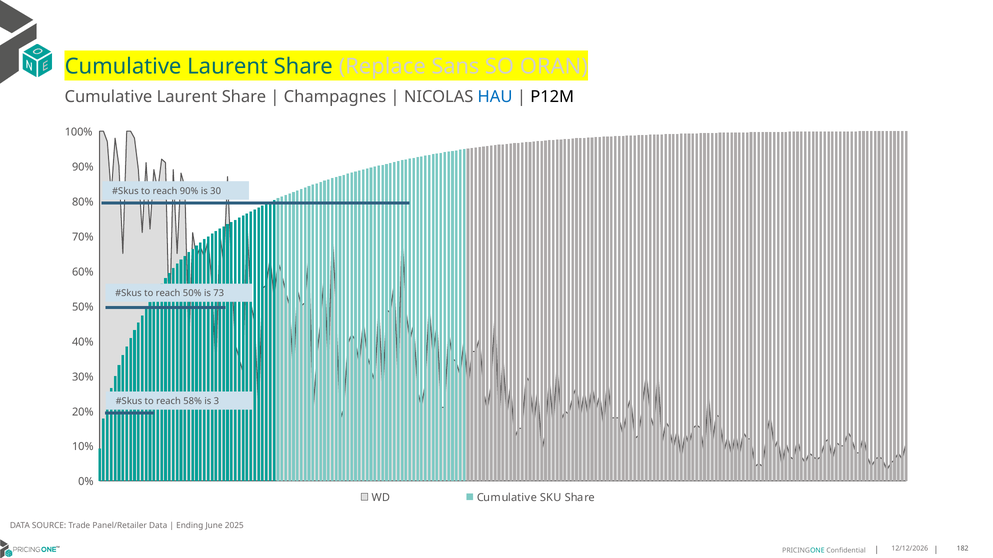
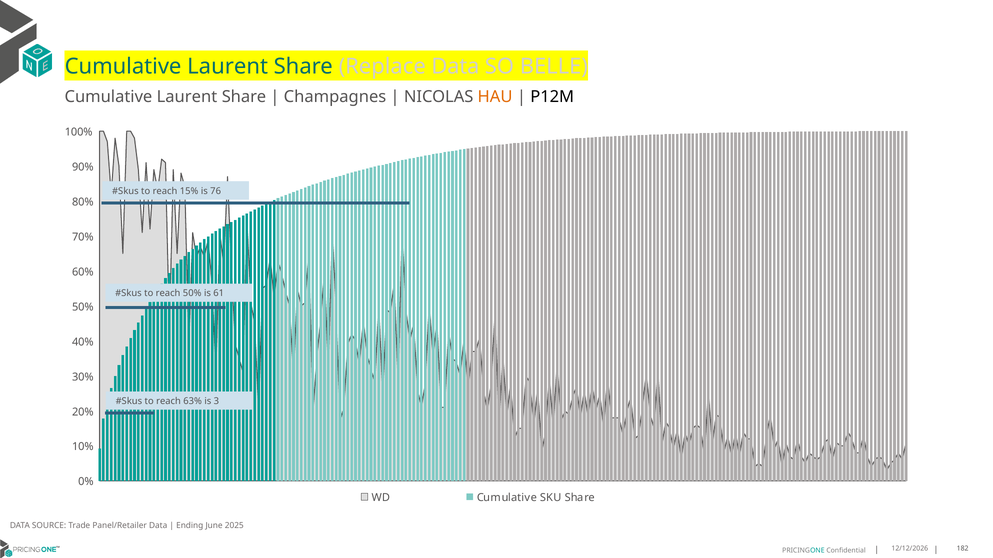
Replace Sans: Sans -> Data (455, 67)
ORAN: ORAN -> BELLE (554, 67)
HAU colour: blue -> orange (495, 97)
reach 90%: 90% -> 15% (189, 191)
30: 30 -> 76 (216, 191)
73: 73 -> 61 (219, 294)
58%: 58% -> 63% (193, 402)
